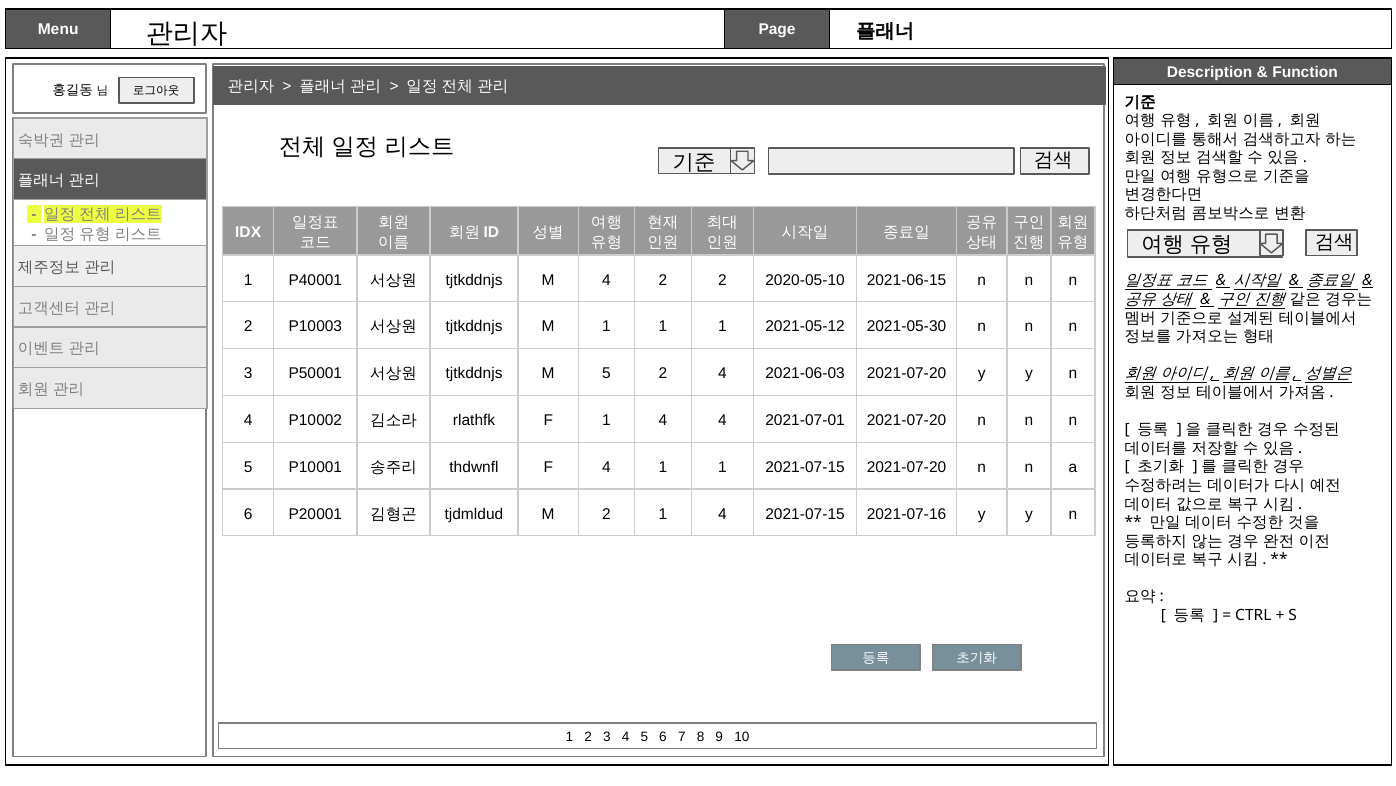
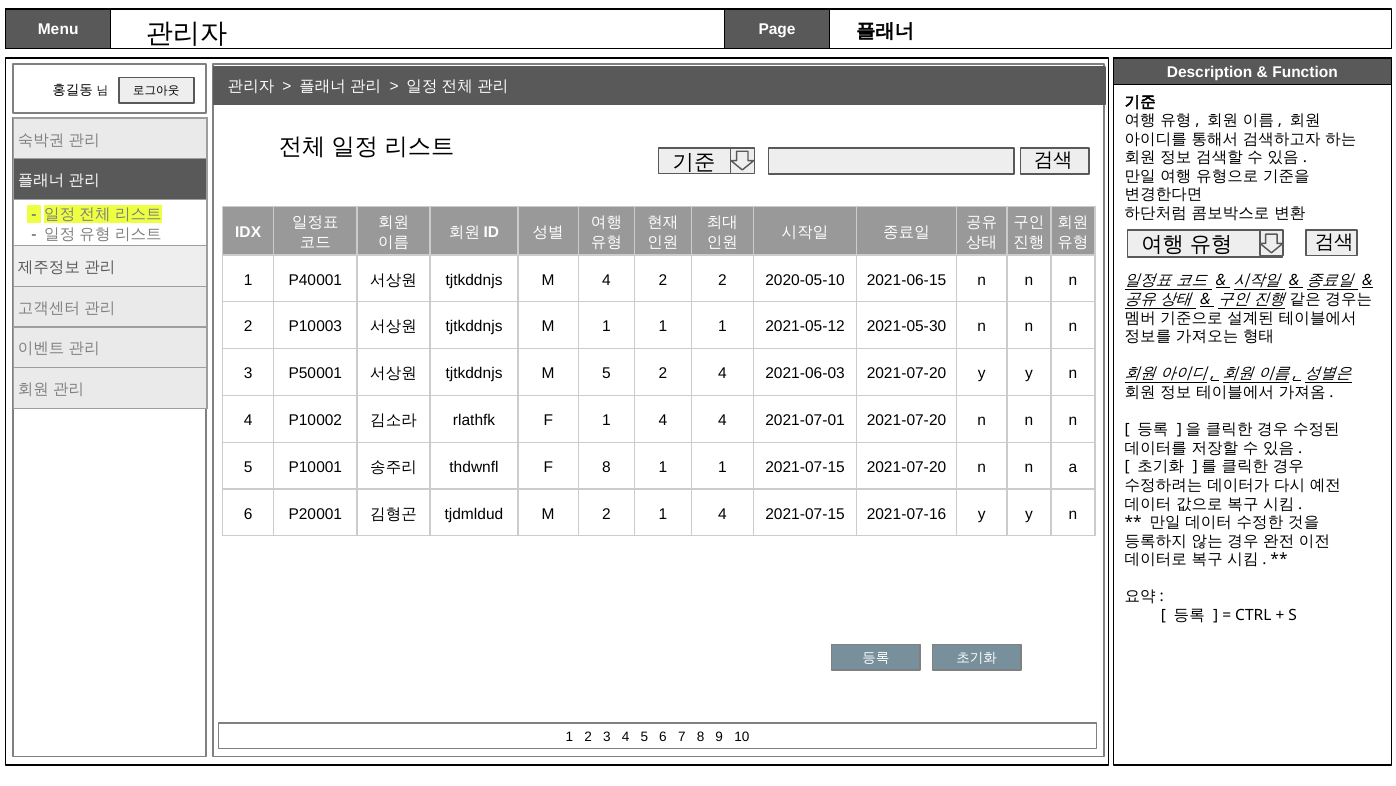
F 4: 4 -> 8 (607, 467)
